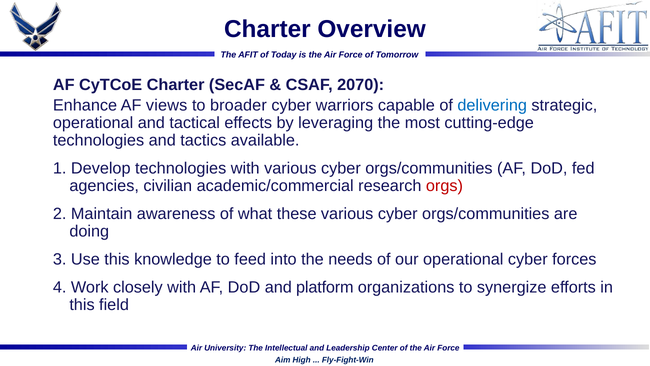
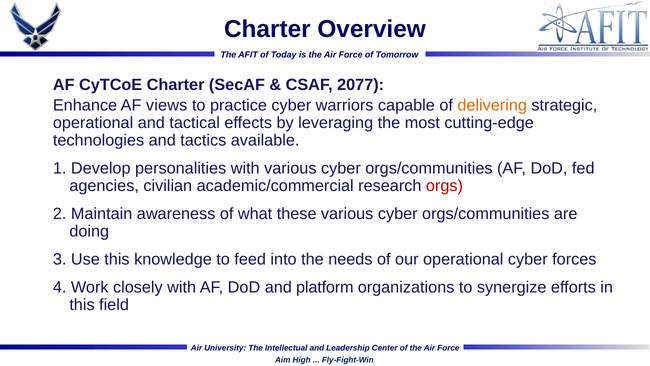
2070: 2070 -> 2077 (361, 85)
broader: broader -> practice (238, 105)
delivering colour: blue -> orange (492, 105)
Develop technologies: technologies -> personalities (181, 168)
